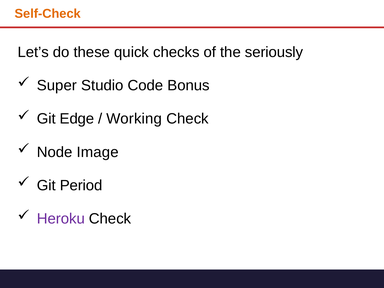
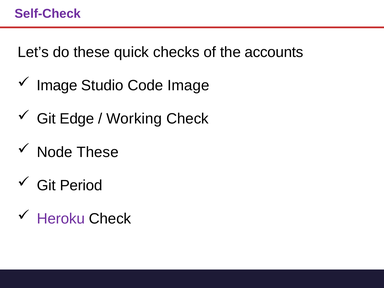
Self-Check colour: orange -> purple (48, 14)
seriously: seriously -> accounts (274, 52)
Super: Super -> Image (57, 86)
Code Bonus: Bonus -> Image (188, 86)
Node Image: Image -> These (98, 152)
